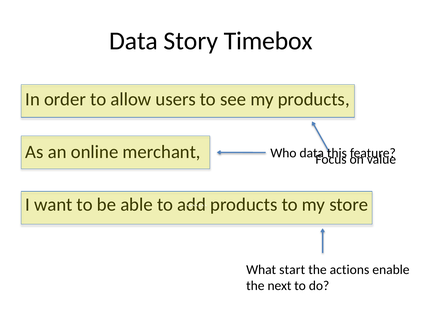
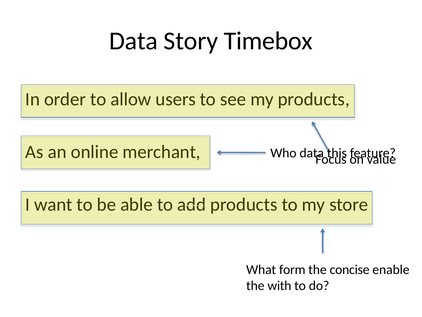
start: start -> form (292, 269)
actions: actions -> concise (350, 269)
next: next -> with (279, 285)
